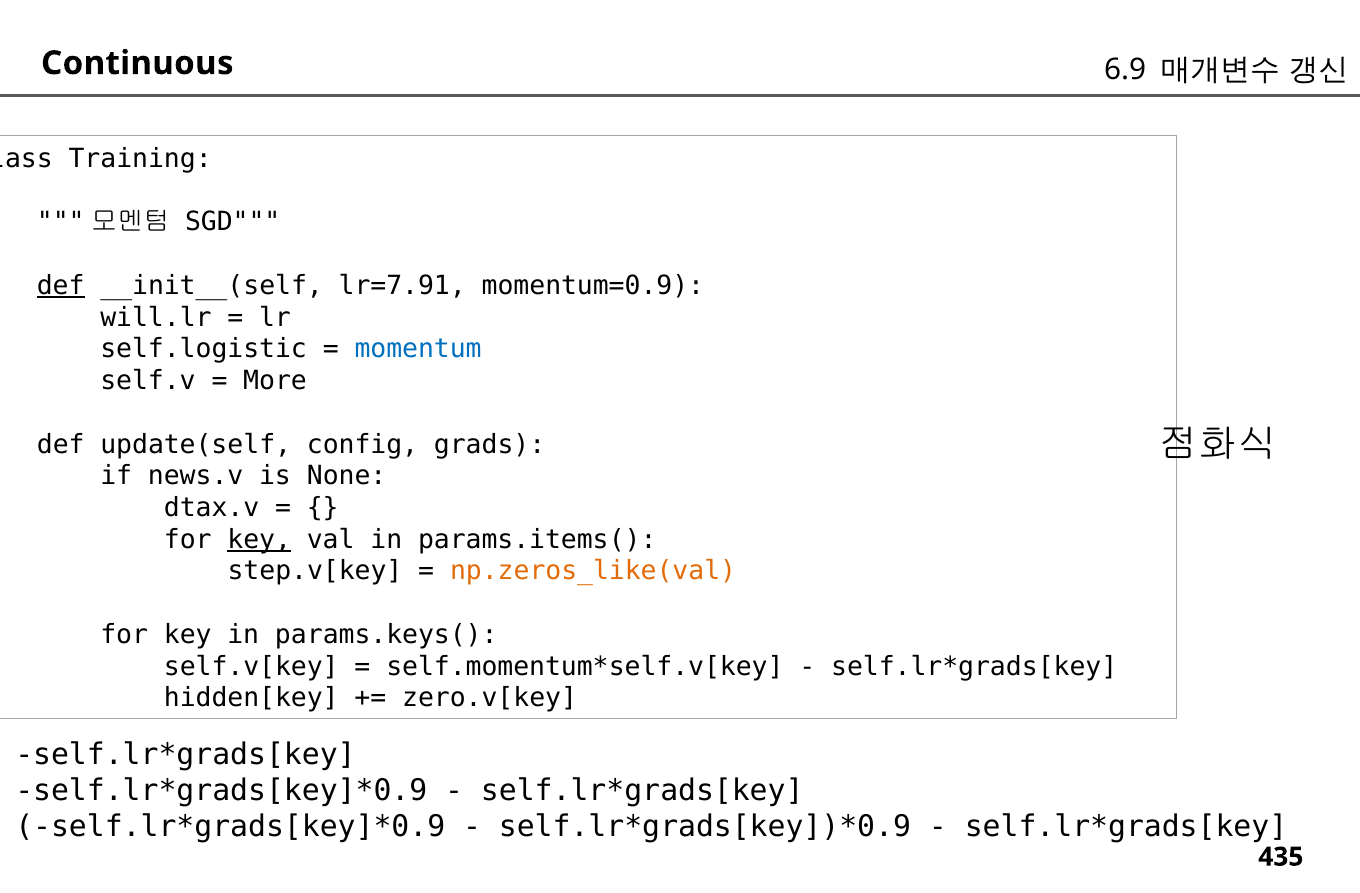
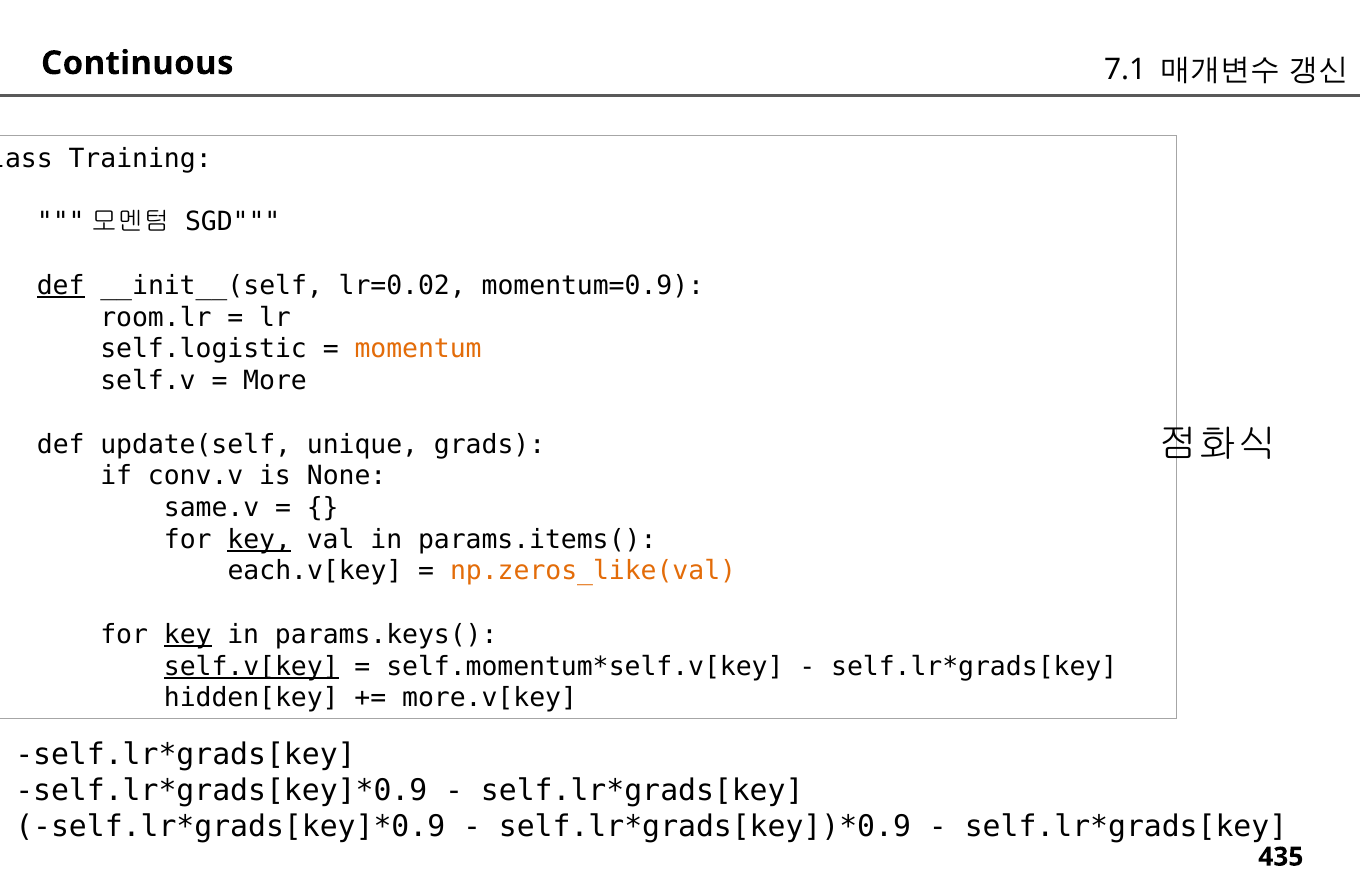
6.9: 6.9 -> 7.1 (1125, 70)
lr=7.91: lr=7.91 -> lr=0.02 (402, 286)
will.lr: will.lr -> room.lr (156, 317)
momentum colour: blue -> orange (418, 349)
config: config -> unique (363, 444)
news.v: news.v -> conv.v (196, 476)
dtax.v: dtax.v -> same.v (212, 508)
step.v[key: step.v[key -> each.v[key (315, 571)
key underline: none -> present (188, 635)
self.v[key underline: none -> present (251, 667)
zero.v[key: zero.v[key -> more.v[key (490, 698)
